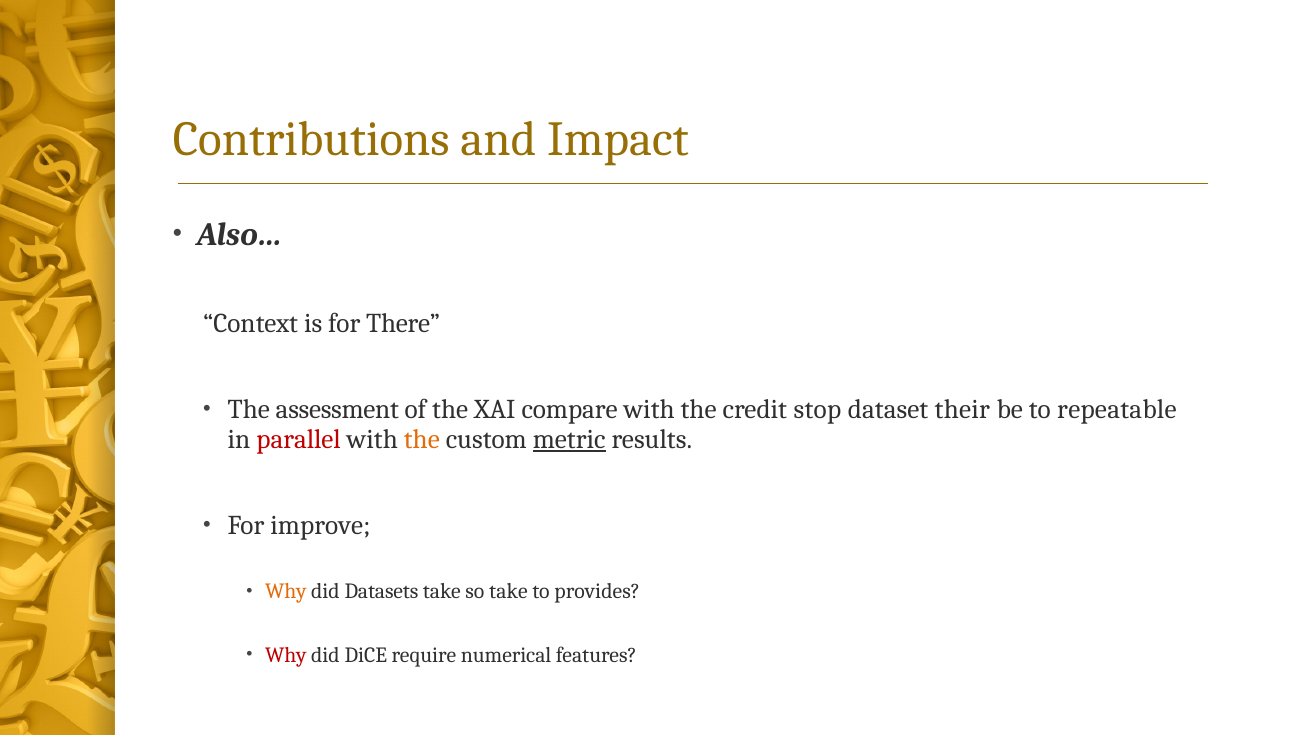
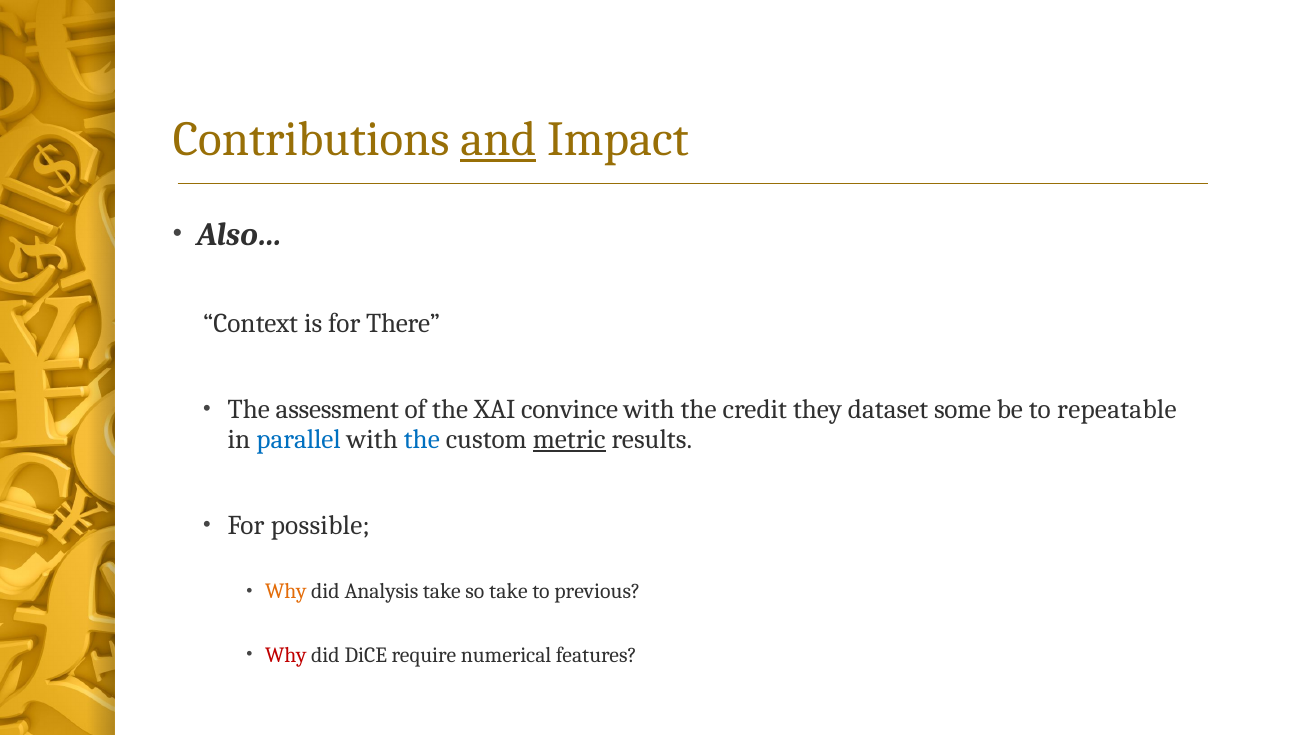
and underline: none -> present (498, 140)
compare: compare -> convince (570, 410)
stop: stop -> they (818, 410)
their: their -> some (963, 410)
parallel colour: red -> blue (299, 439)
the colour: orange -> blue (422, 439)
improve: improve -> possible (320, 525)
Datasets: Datasets -> Analysis (381, 591)
provides: provides -> previous (597, 591)
